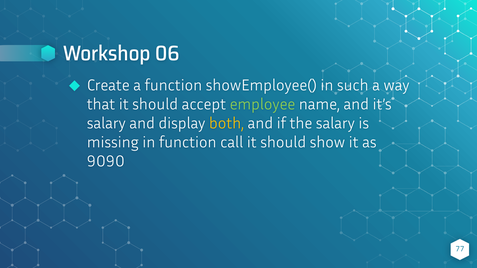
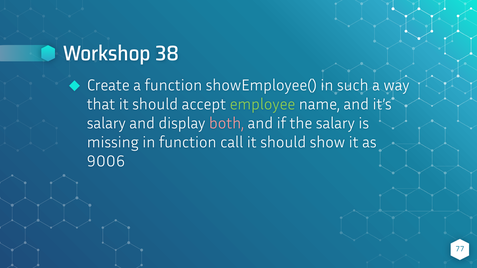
06: 06 -> 38 (167, 54)
both colour: yellow -> pink (227, 123)
9090: 9090 -> 9006 (106, 162)
